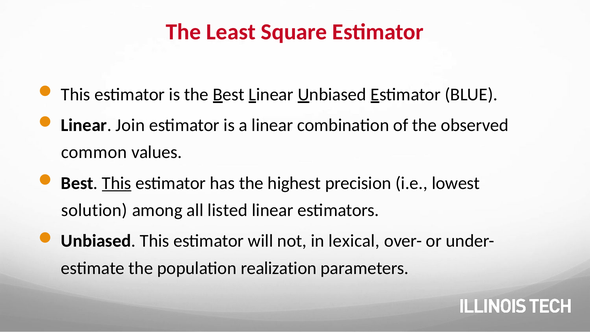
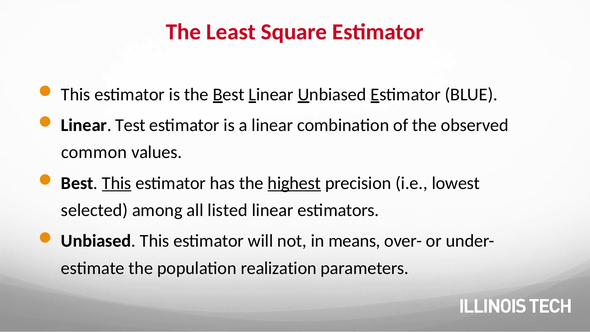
Join: Join -> Test (130, 125)
highest underline: none -> present (294, 183)
solution: solution -> selected (94, 210)
lexical: lexical -> means (354, 241)
